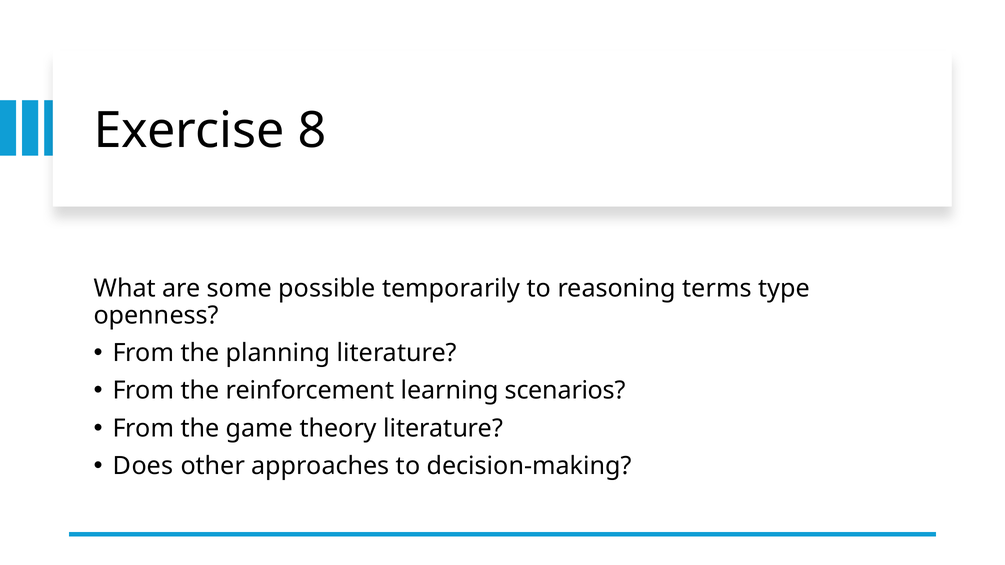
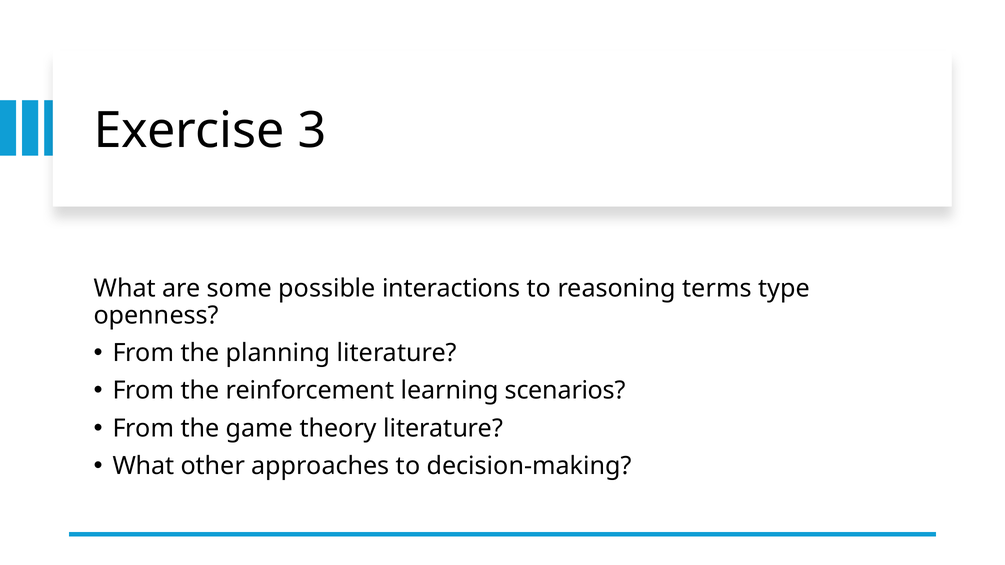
8: 8 -> 3 (312, 131)
temporarily: temporarily -> interactions (451, 289)
Does: Does -> What (143, 466)
